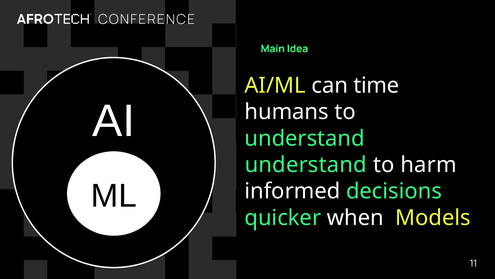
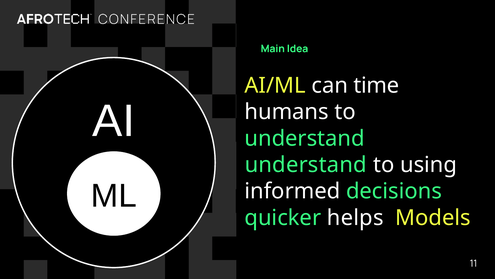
harm: harm -> using (429, 165)
when: when -> helps (355, 217)
